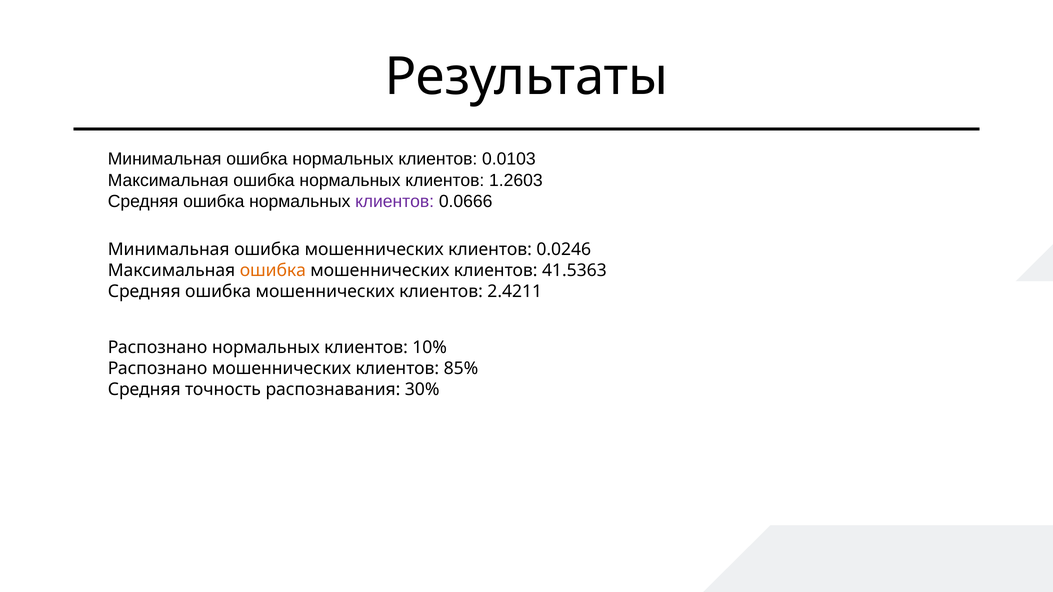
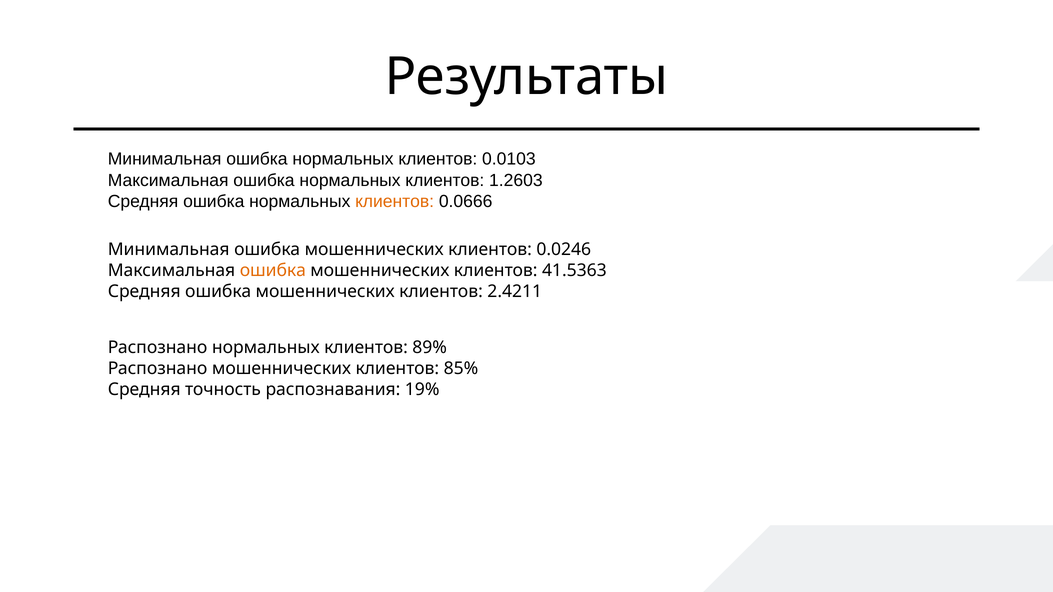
клиентов colour: purple -> orange (395, 201)
10%: 10% -> 89% (430, 348)
30%: 30% -> 19% (422, 390)
